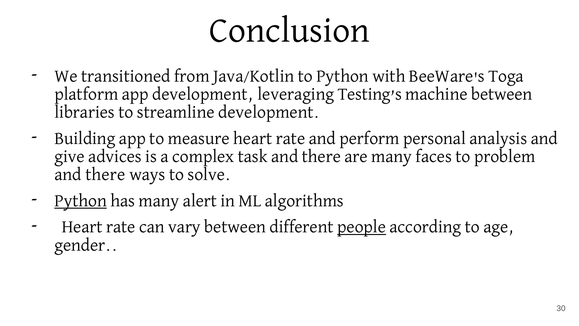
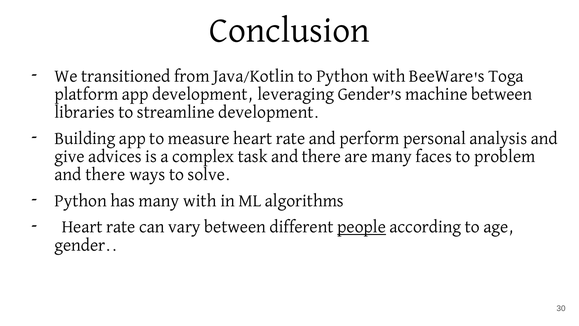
Testing’s: Testing’s -> Gender’s (370, 94)
Python underline: present -> none (81, 200)
many alert: alert -> with (200, 200)
